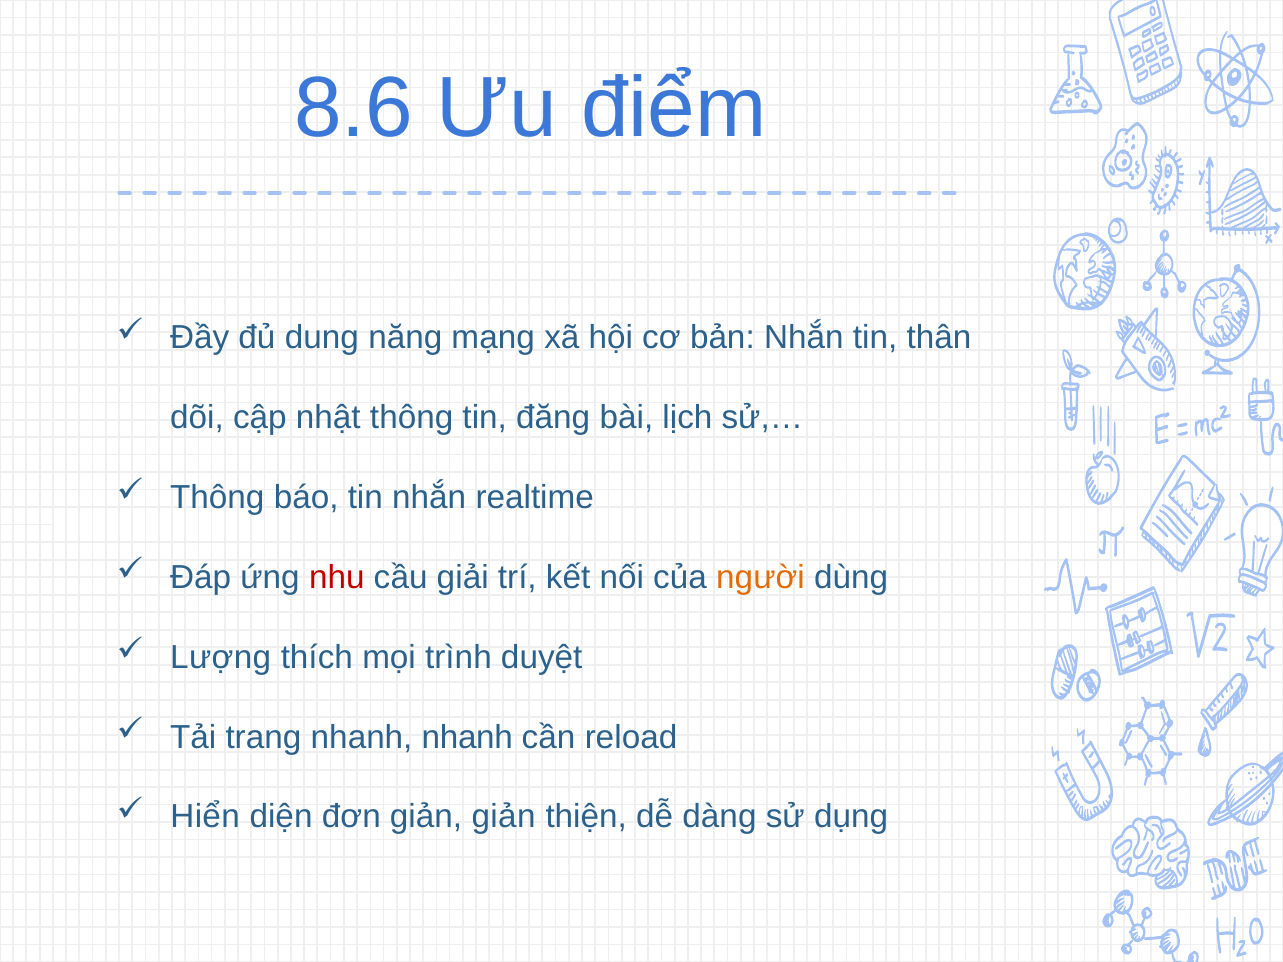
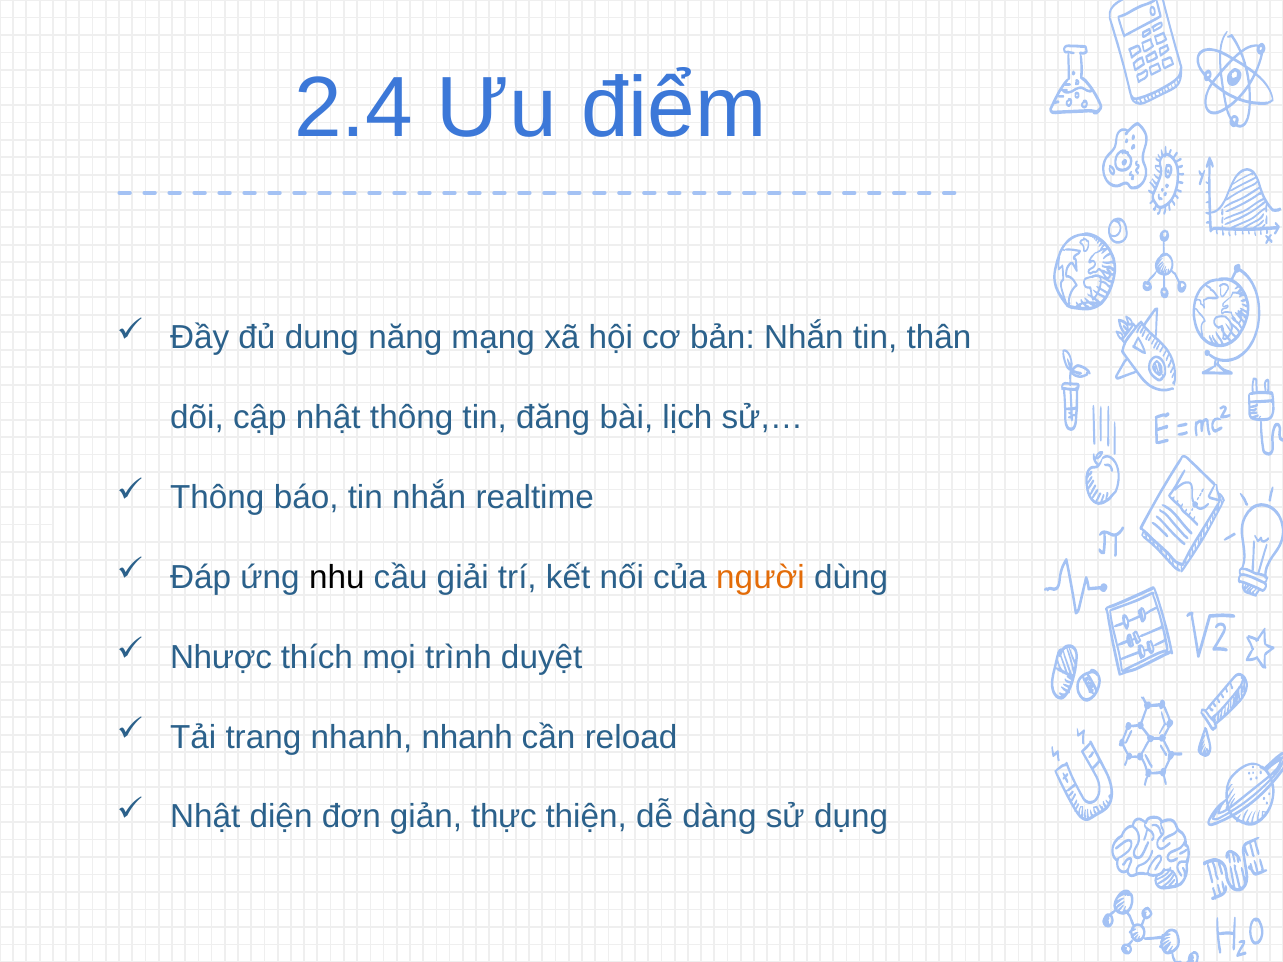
8.6: 8.6 -> 2.4 (354, 109)
nhu colour: red -> black (337, 578)
Lượng: Lượng -> Nhược (221, 657)
Hiển: Hiển -> Nhật (205, 817)
giản giản: giản -> thực (504, 817)
